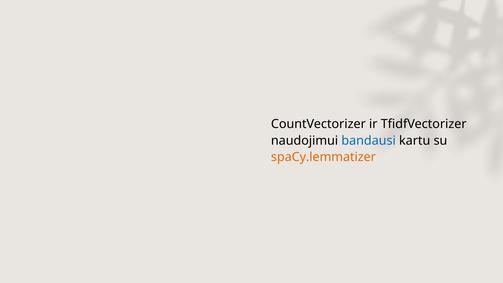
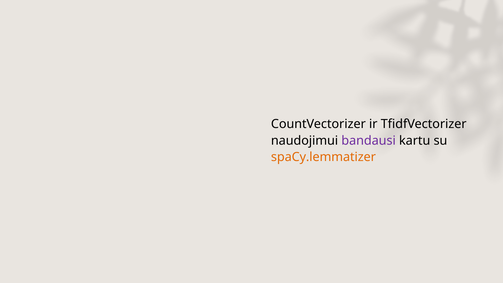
bandausi colour: blue -> purple (369, 140)
